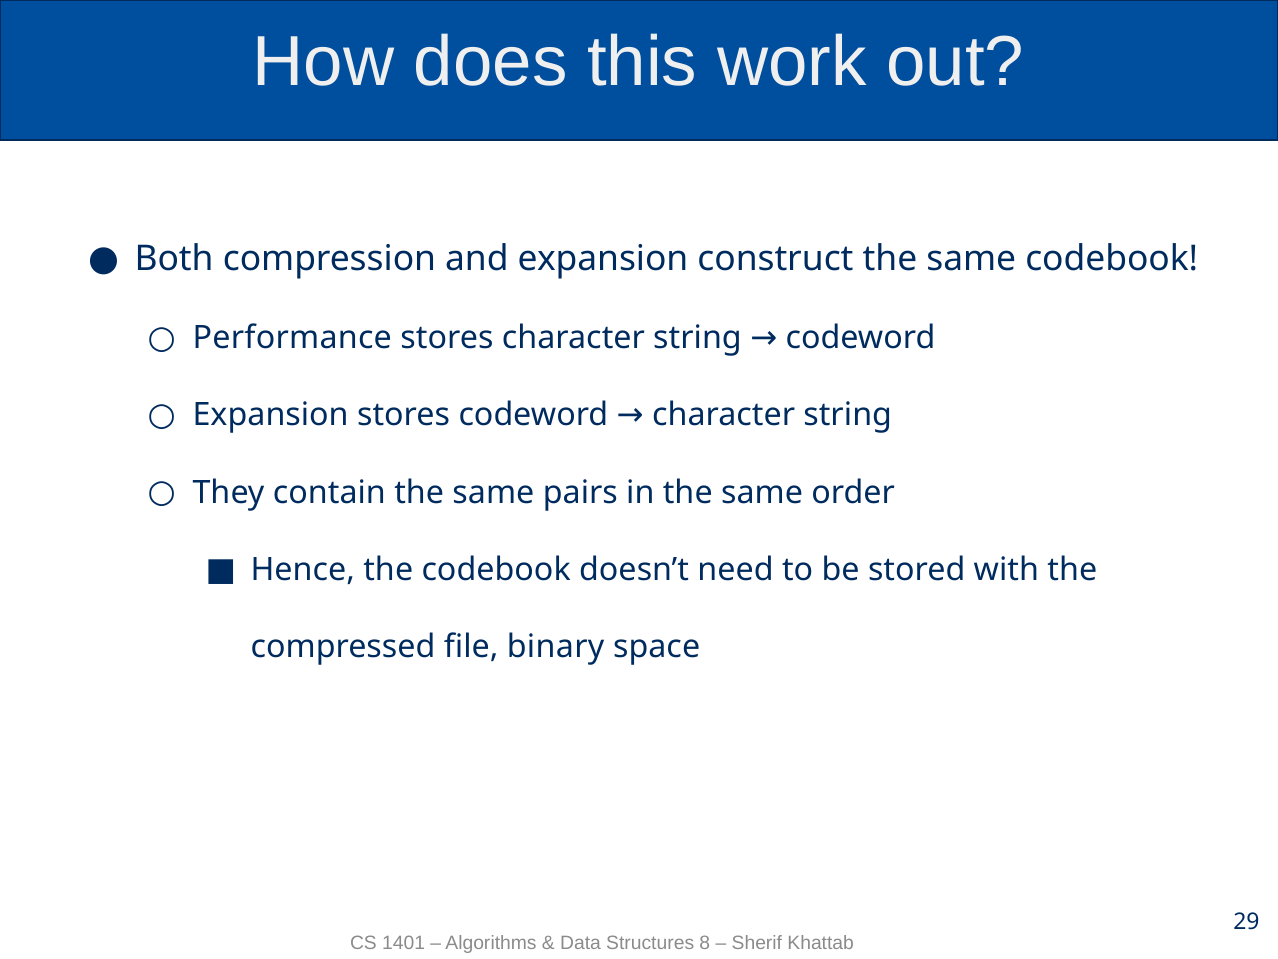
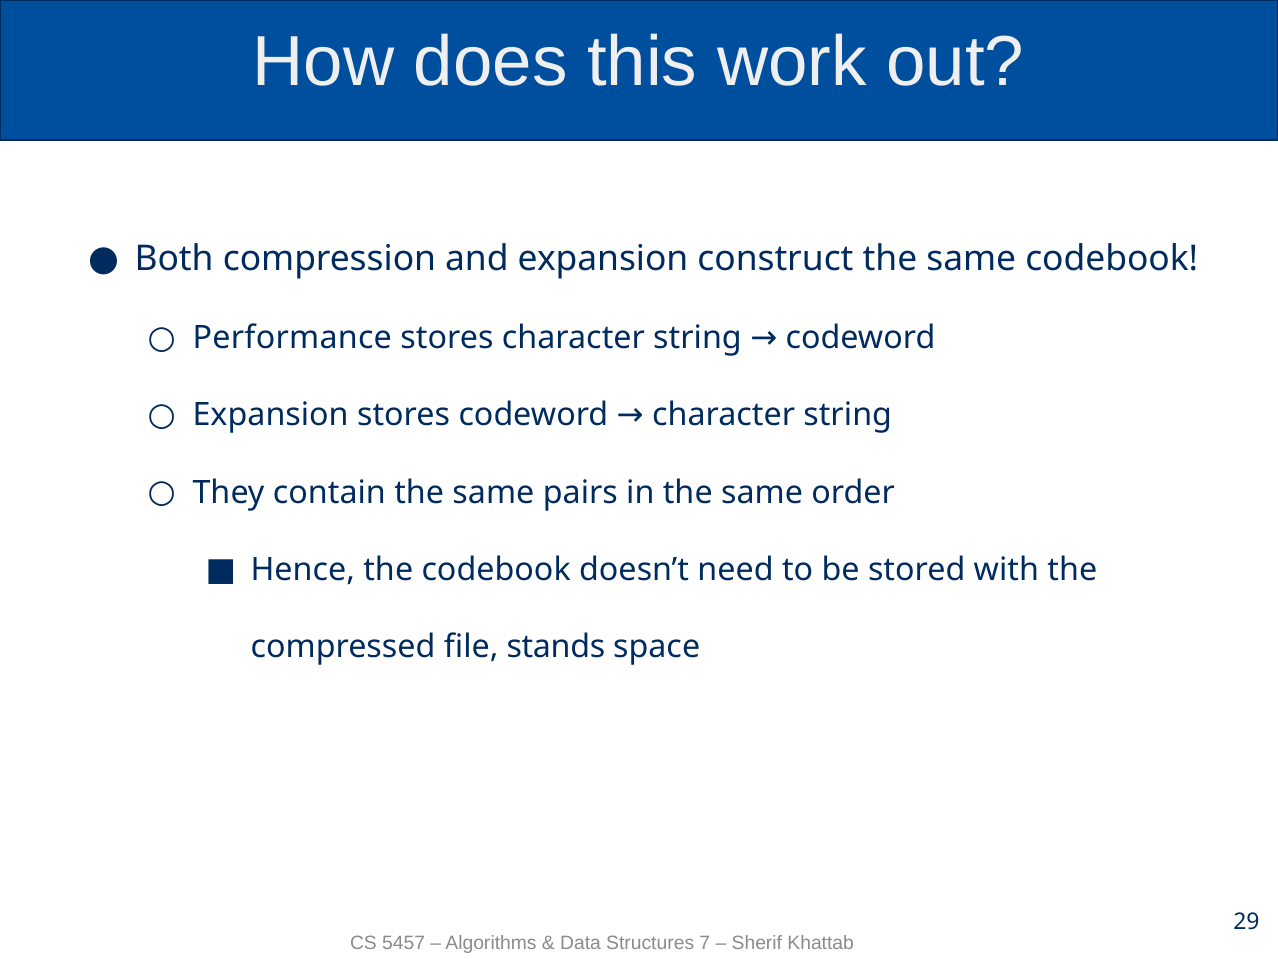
binary: binary -> stands (556, 647)
1401: 1401 -> 5457 (404, 943)
8: 8 -> 7 (705, 943)
